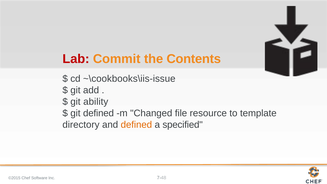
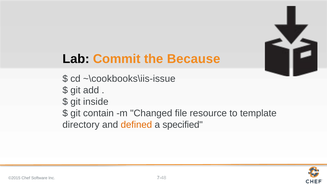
Lab colour: red -> black (76, 59)
Contents: Contents -> Because (194, 59)
ability: ability -> inside (96, 102)
git defined: defined -> contain (98, 113)
